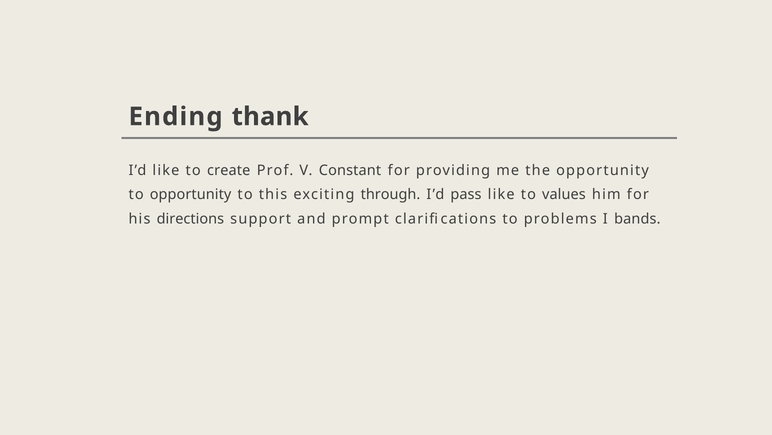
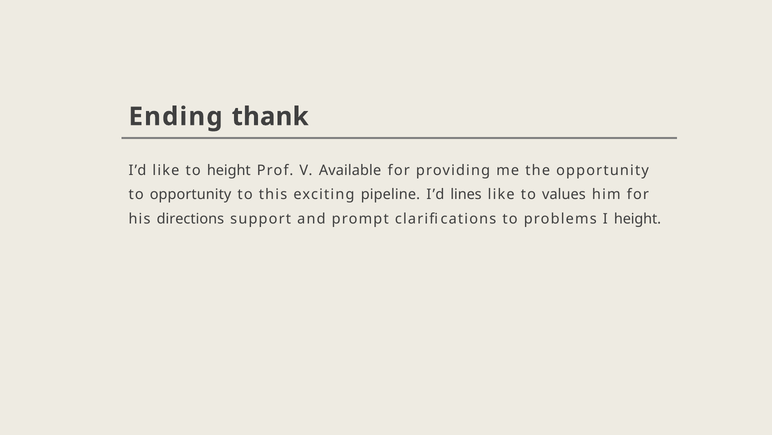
to create: create -> height (229, 170)
Constant: Constant -> Available (350, 170)
through: through -> pipeline (390, 194)
pass: pass -> lines (466, 194)
I bands: bands -> height (637, 219)
